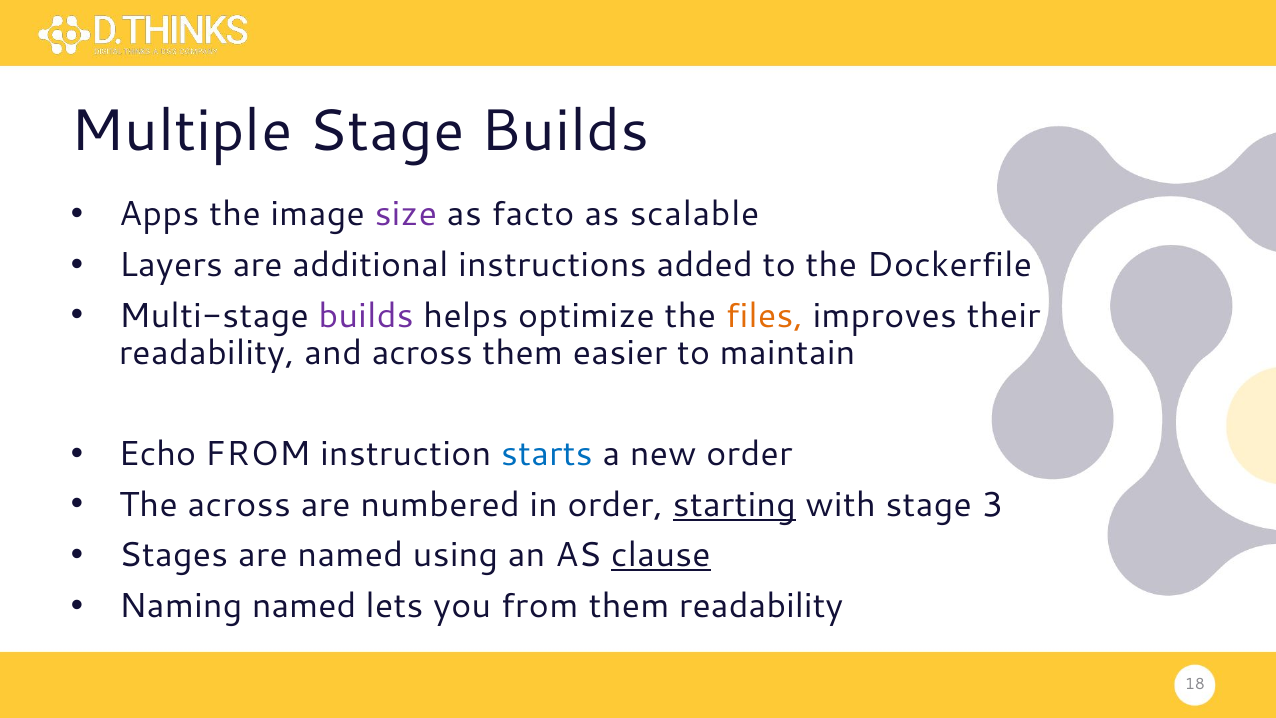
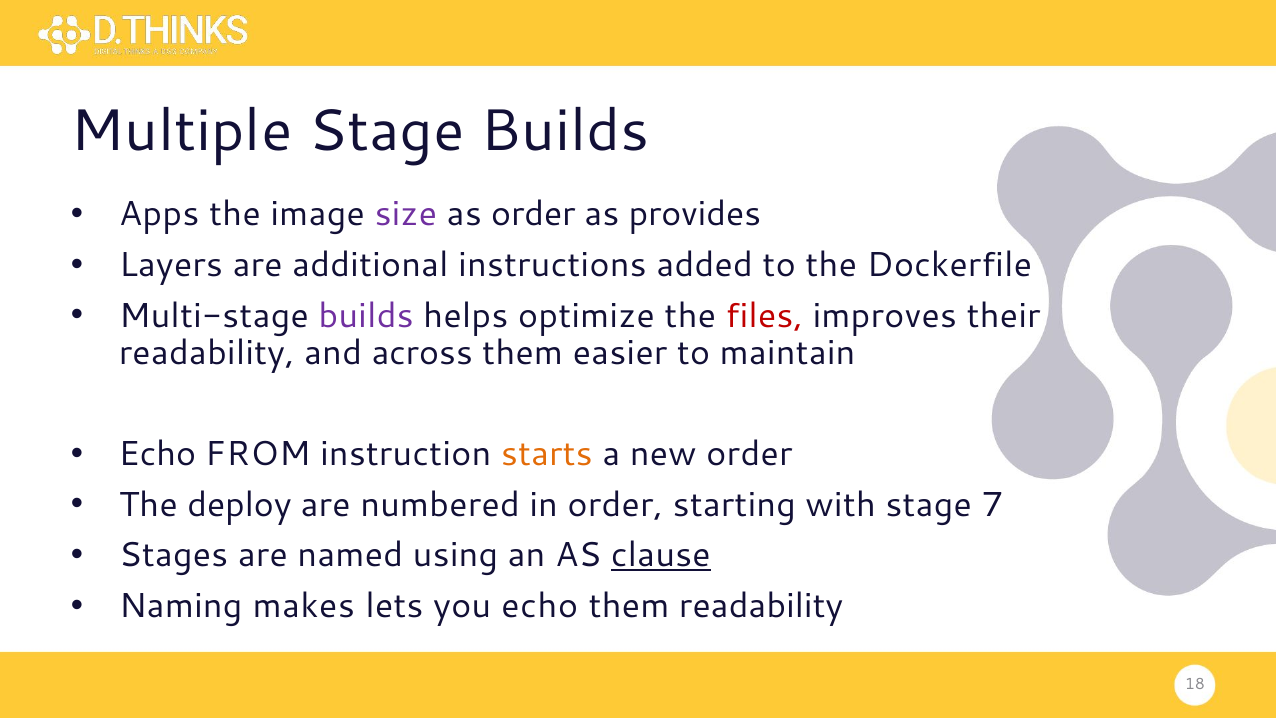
as facto: facto -> order (533, 214)
scalable: scalable -> provides (695, 214)
files colour: orange -> red (764, 315)
starts colour: blue -> orange (547, 454)
The across: across -> deploy (239, 505)
starting underline: present -> none (734, 505)
3: 3 -> 7 (992, 505)
Naming named: named -> makes (304, 606)
you from: from -> echo (540, 606)
